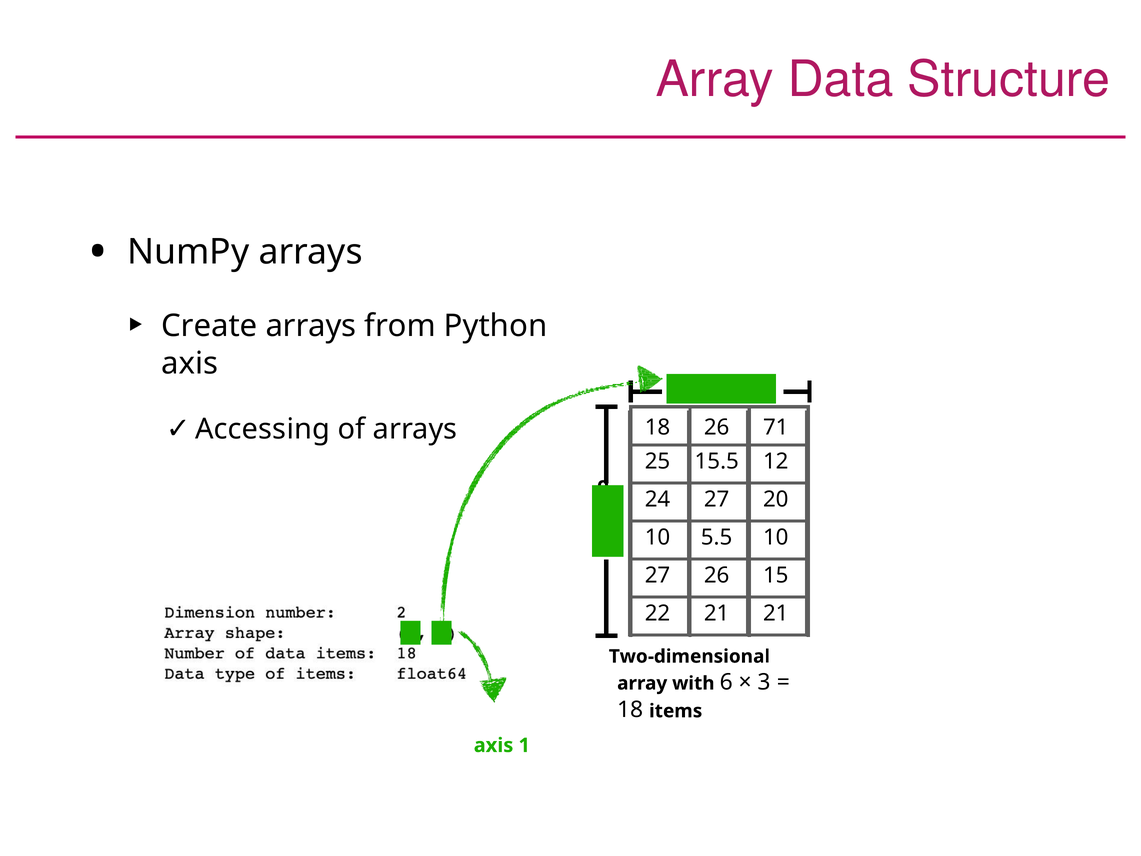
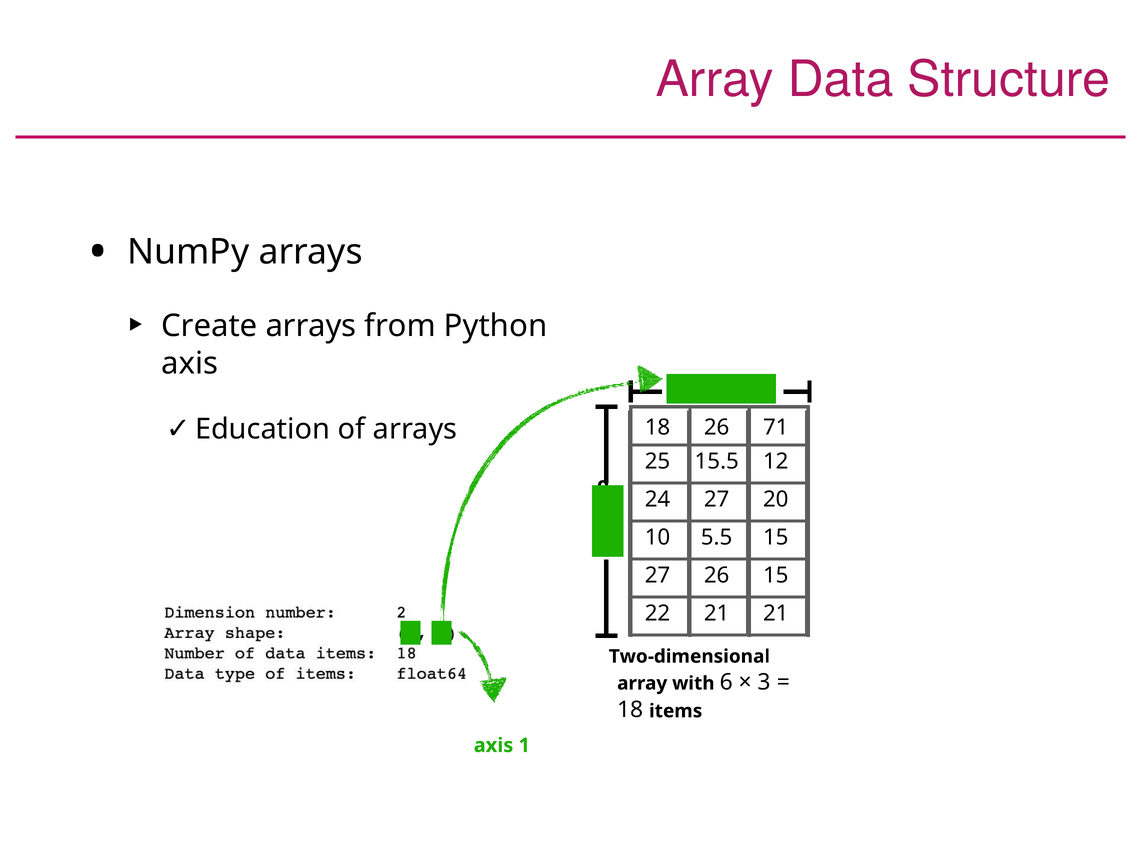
Accessing: Accessing -> Education (263, 429)
5.5 10: 10 -> 15 (776, 537)
